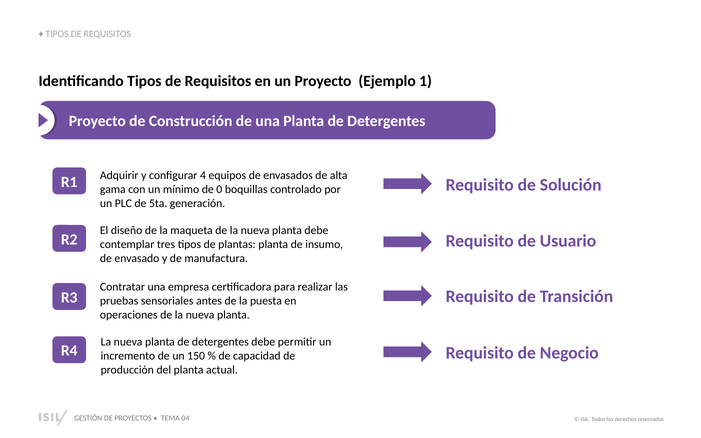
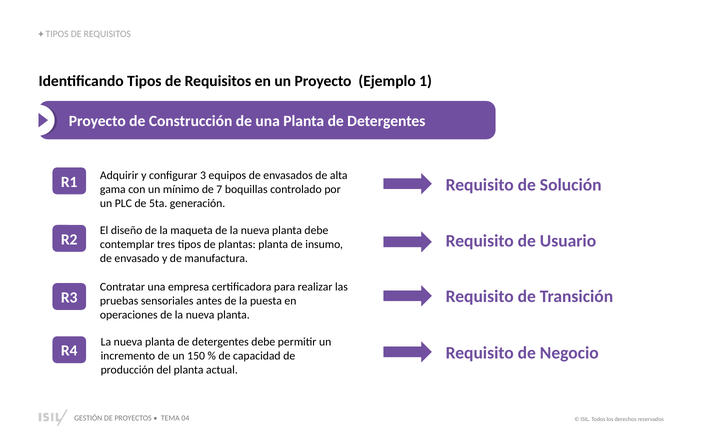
4: 4 -> 3 (203, 175)
0: 0 -> 7 (219, 189)
